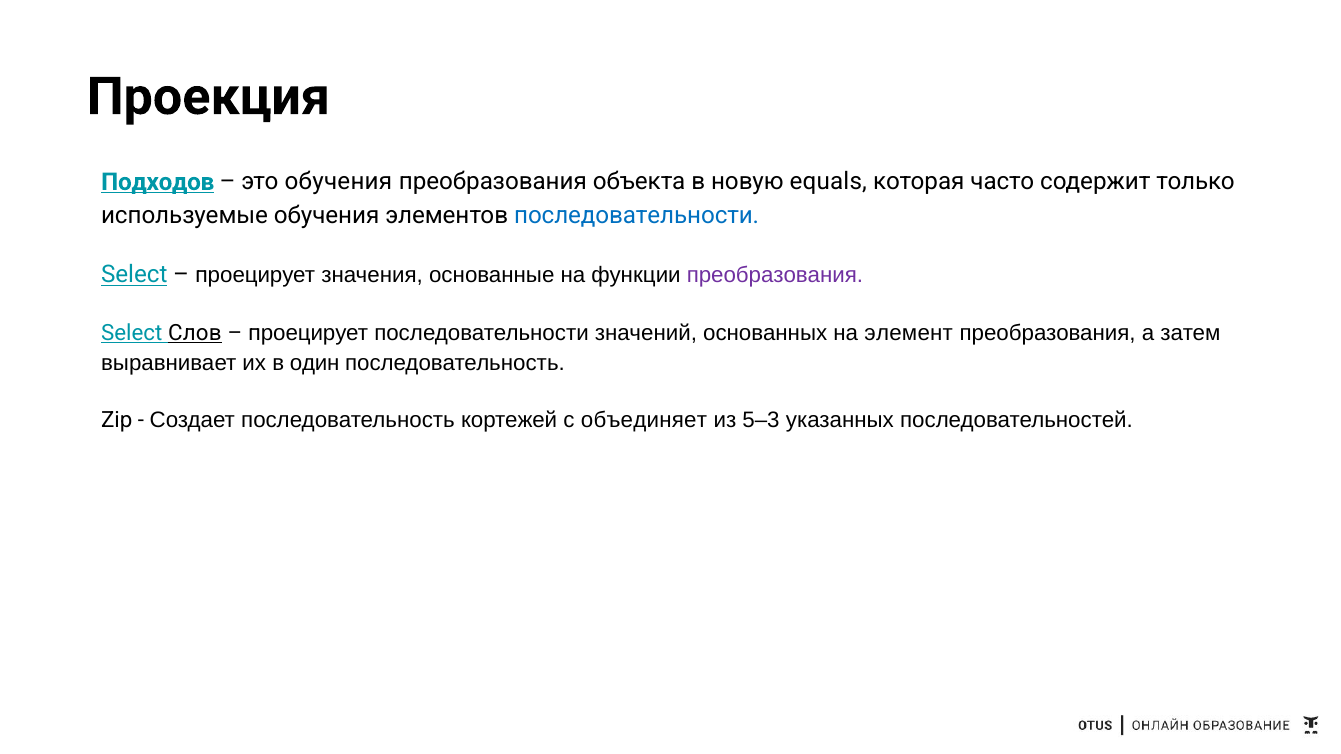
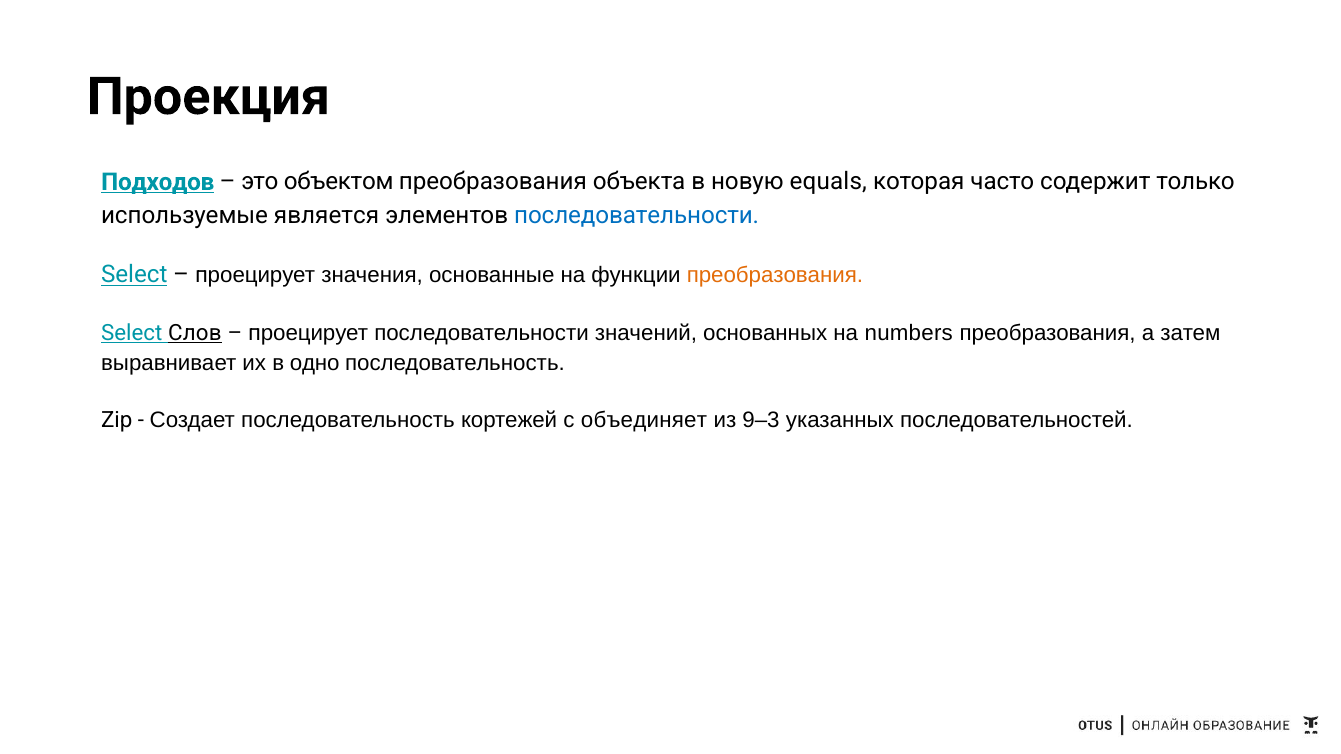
это обучения: обучения -> объектом (339, 182)
используемые обучения: обучения -> является (327, 215)
преобразования colour: purple -> orange (775, 276)
элемент: элемент -> numbers (909, 333)
один: один -> одно (315, 364)
5–3: 5–3 -> 9–3 (761, 421)
